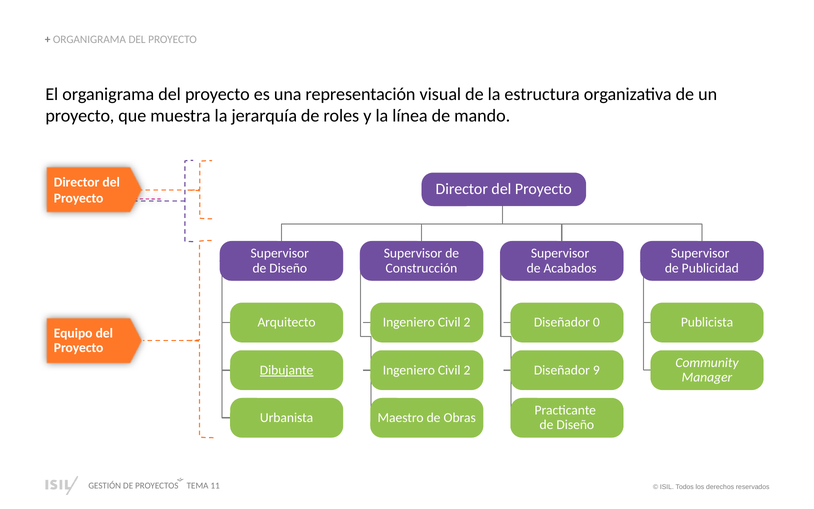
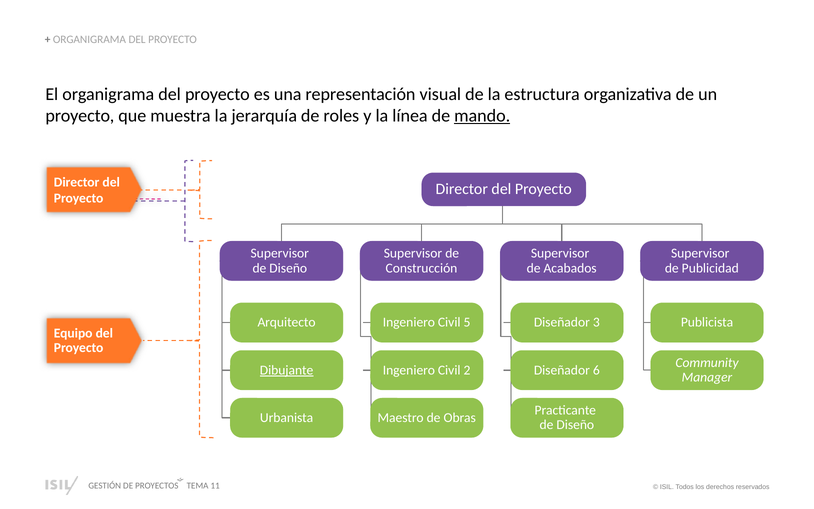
mando underline: none -> present (482, 116)
2: 2 -> 5 (467, 322)
0: 0 -> 3 (596, 322)
9: 9 -> 6 (596, 370)
